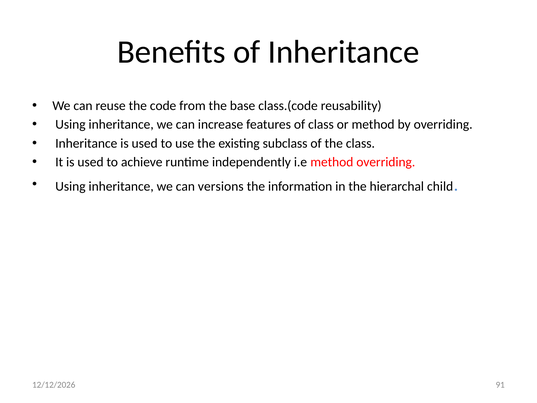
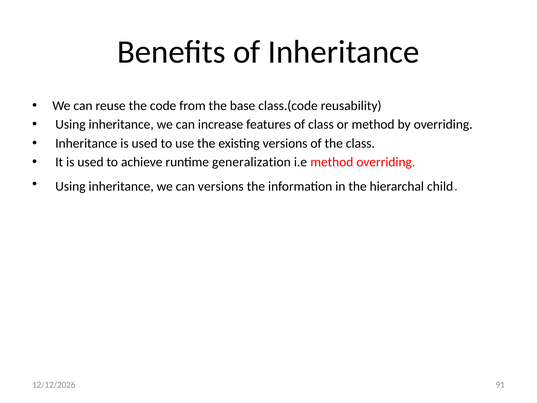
existing subclass: subclass -> versions (285, 143)
independently: independently -> generalization (251, 162)
